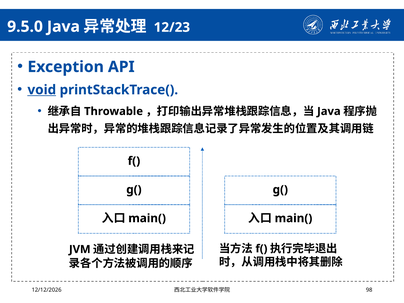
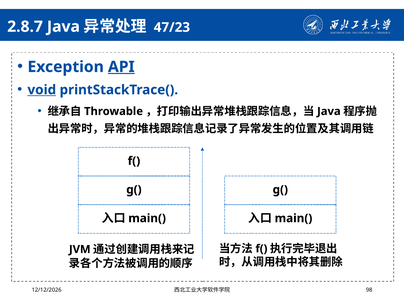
9.5.0: 9.5.0 -> 2.8.7 (25, 27)
12/23: 12/23 -> 47/23 (172, 27)
API underline: none -> present (121, 67)
